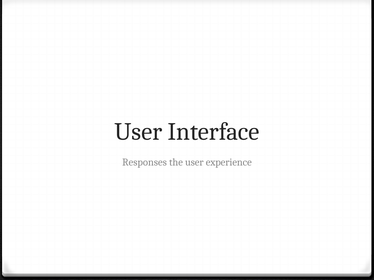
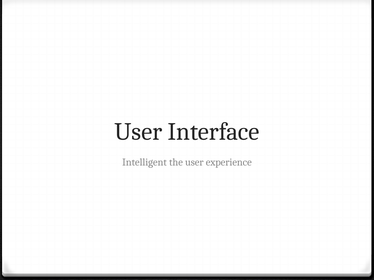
Responses: Responses -> Intelligent (145, 162)
